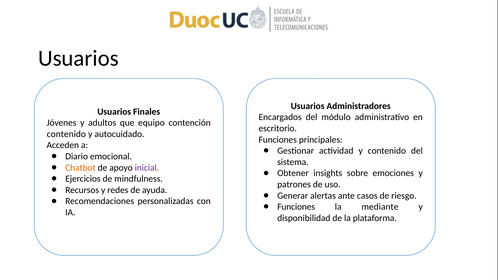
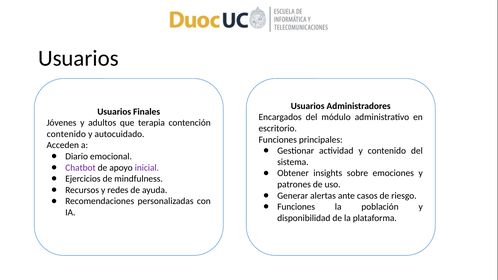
equipo: equipo -> terapia (152, 123)
Chatbot colour: orange -> purple (80, 168)
mediante: mediante -> población (380, 207)
